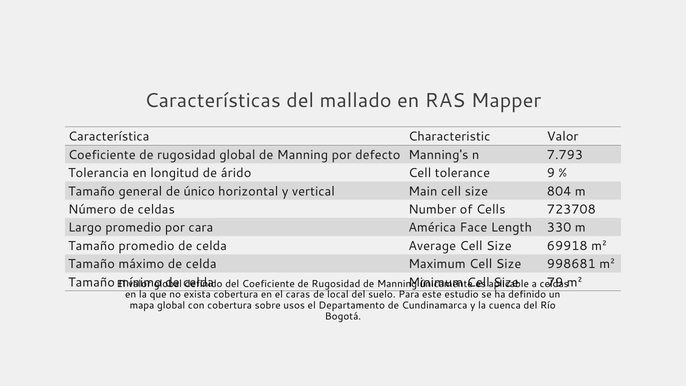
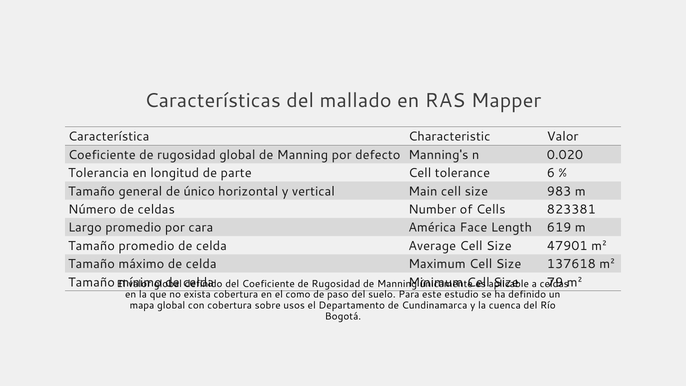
7.793: 7.793 -> 0.020 (565, 155)
árido: árido -> parte (236, 173)
9: 9 -> 6 (551, 173)
804: 804 -> 983 (559, 191)
723708: 723708 -> 823381 (571, 209)
330: 330 -> 619 (559, 228)
69918: 69918 -> 47901 (567, 246)
998681: 998681 -> 137618 (571, 264)
caras: caras -> como (298, 295)
local: local -> paso (338, 295)
